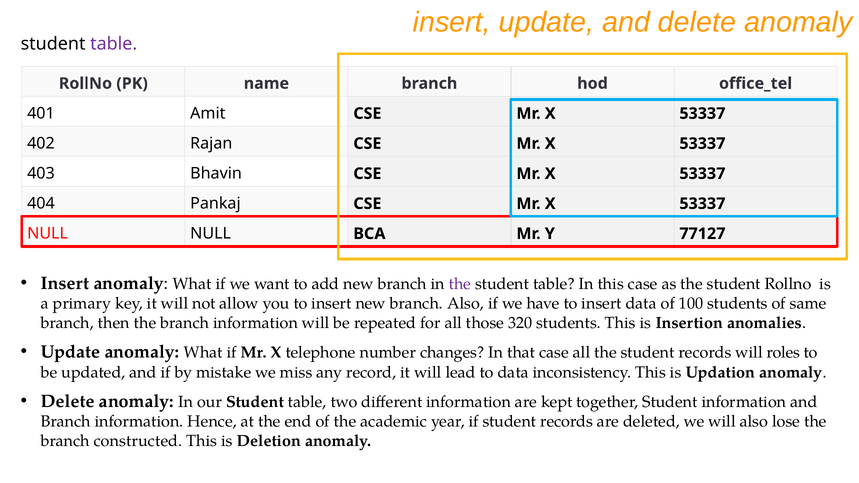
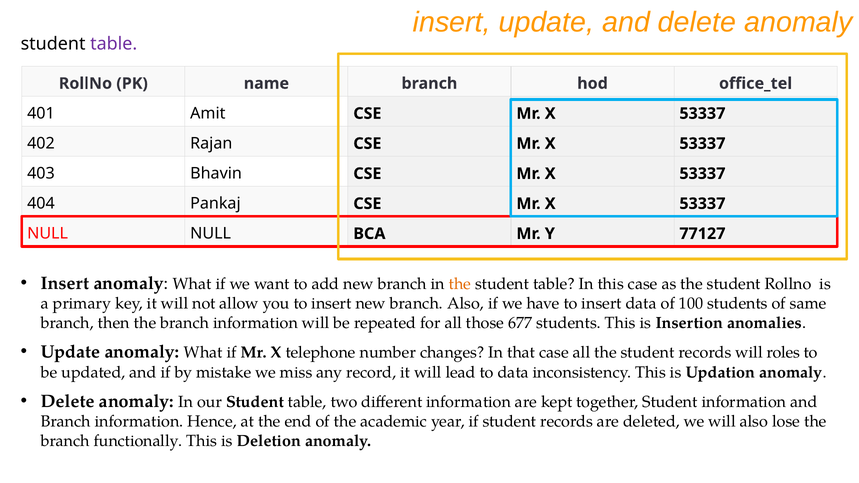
the colour: purple -> orange (460, 284)
320: 320 -> 677 (520, 323)
constructed: constructed -> functionally (138, 441)
